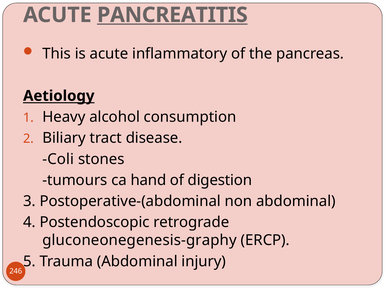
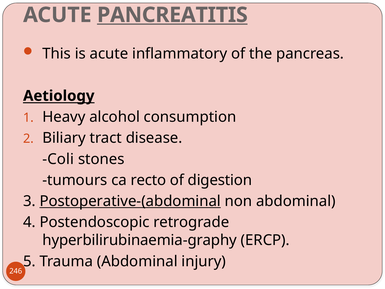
hand: hand -> recto (148, 180)
Postoperative-(abdominal underline: none -> present (130, 201)
gluconeonegenesis-graphy: gluconeonegenesis-graphy -> hyperbilirubinaemia-graphy (140, 240)
